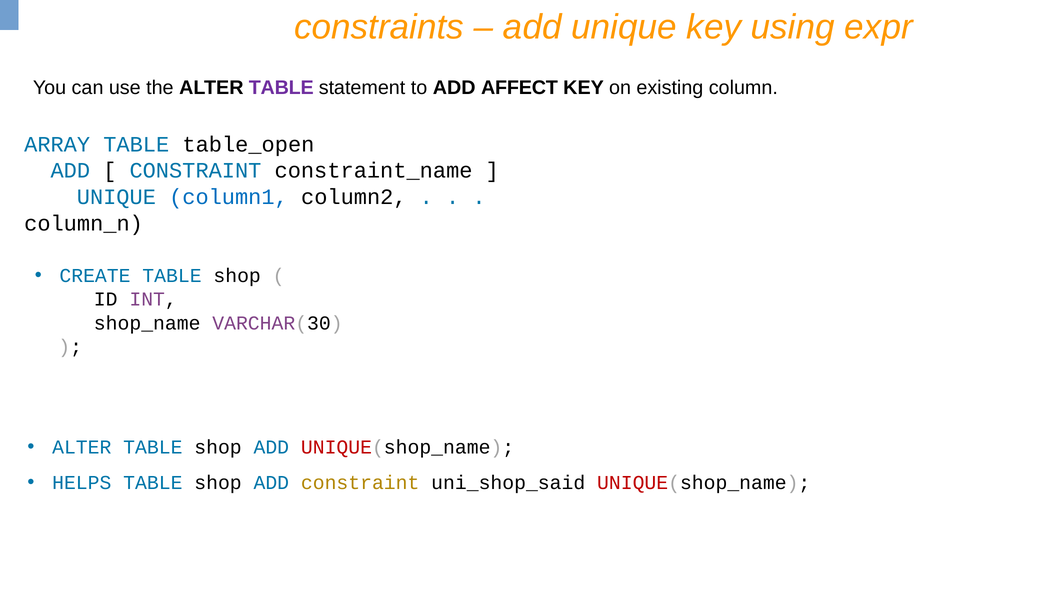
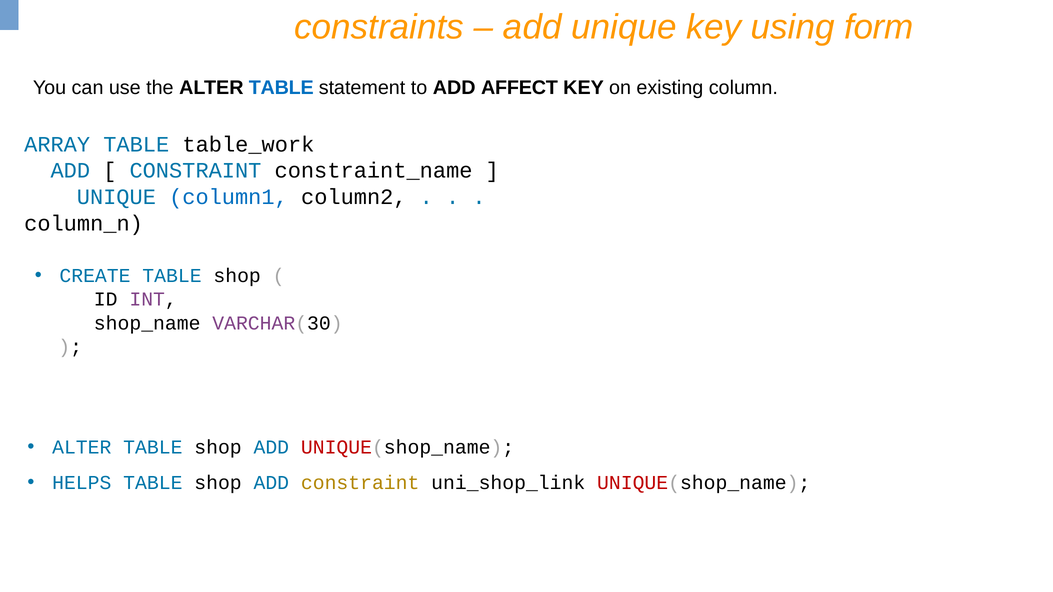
expr: expr -> form (879, 27)
TABLE colour: purple -> blue (281, 88)
table_open: table_open -> table_work (248, 144)
uni_shop_said: uni_shop_said -> uni_shop_link (508, 483)
